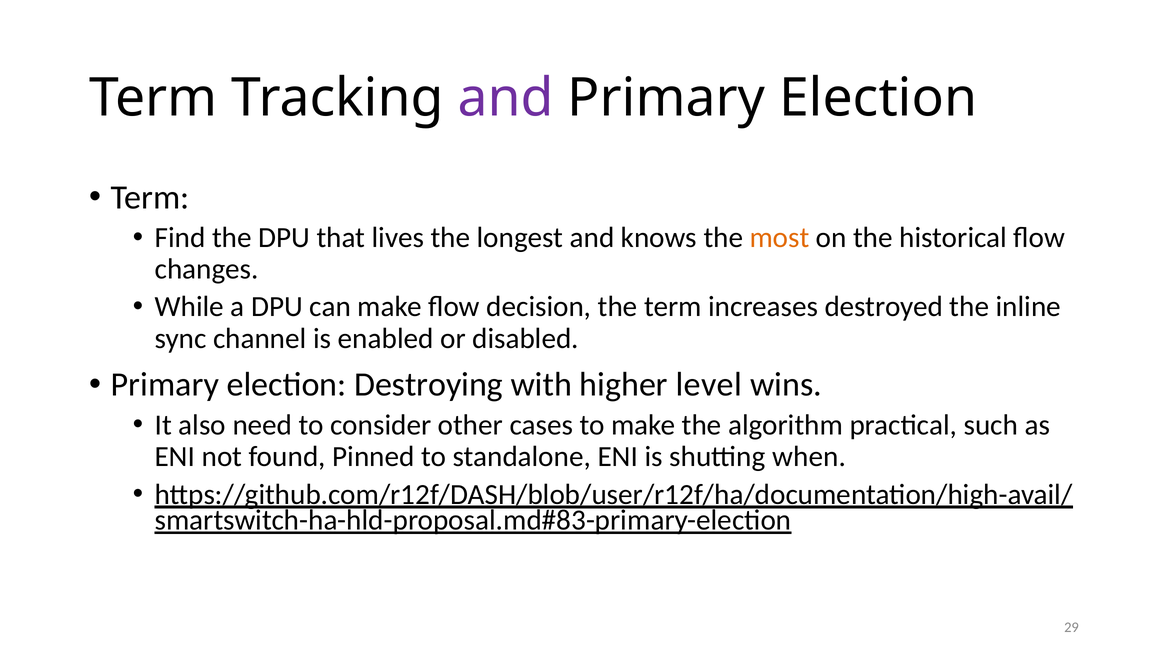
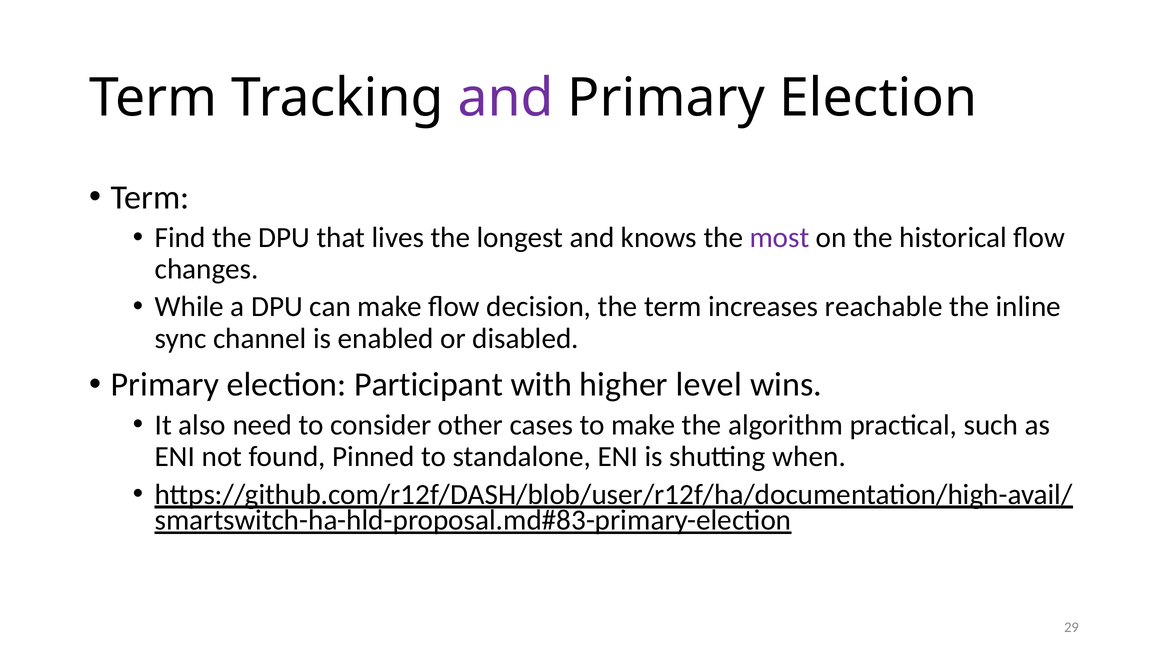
most colour: orange -> purple (779, 238)
destroyed: destroyed -> reachable (884, 307)
Destroying: Destroying -> Participant (429, 385)
